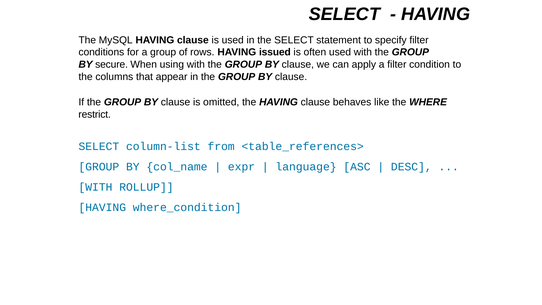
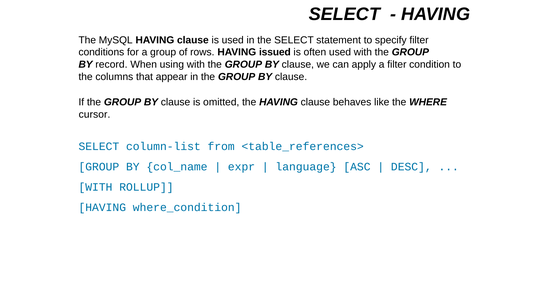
secure: secure -> record (111, 64)
restrict: restrict -> cursor (95, 114)
